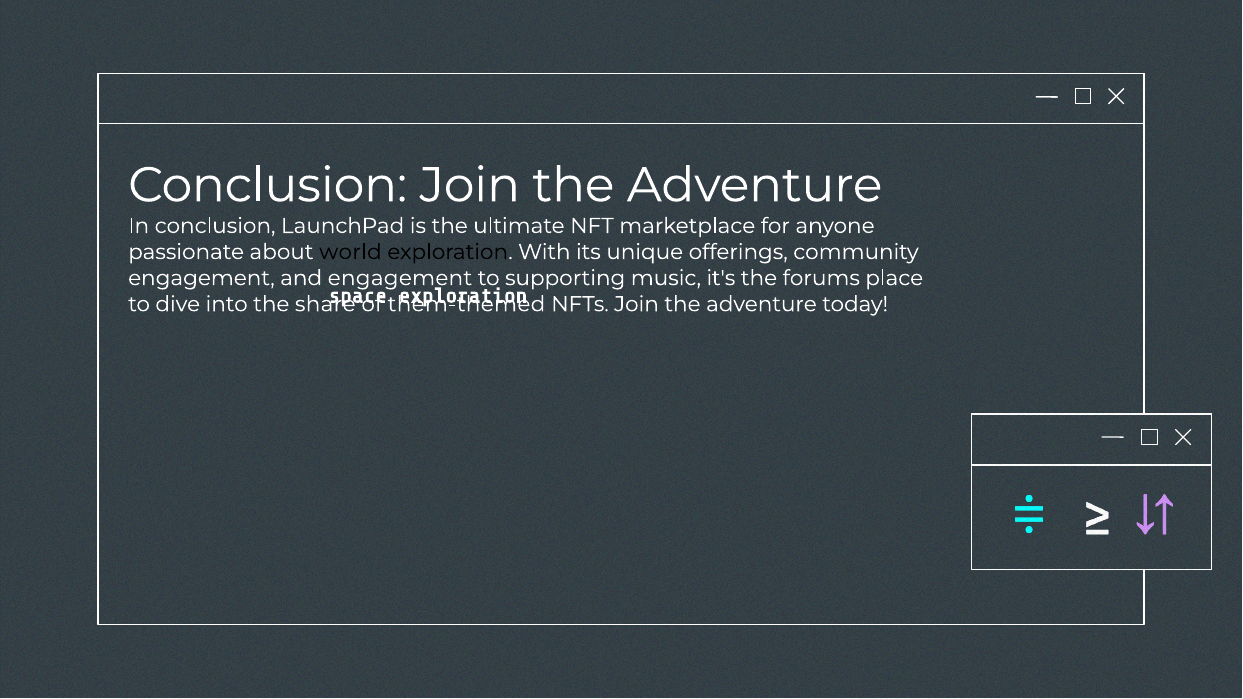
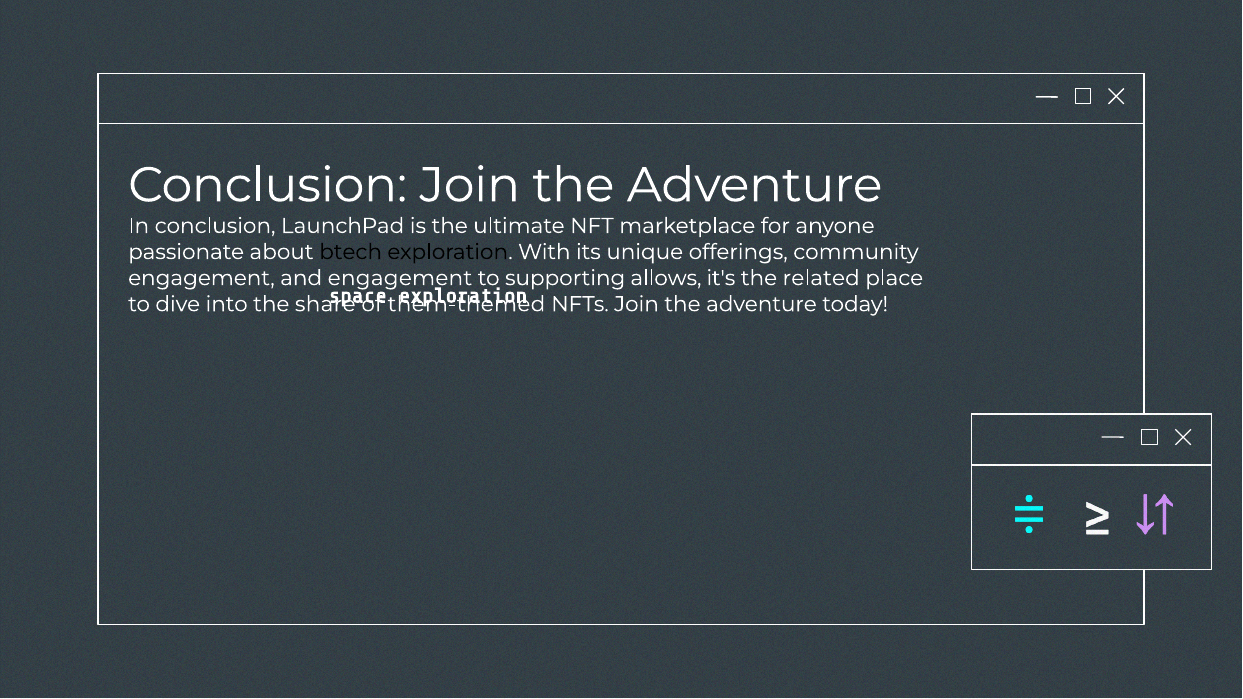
world: world -> btech (351, 252)
music: music -> allows (666, 278)
forums: forums -> related (821, 278)
